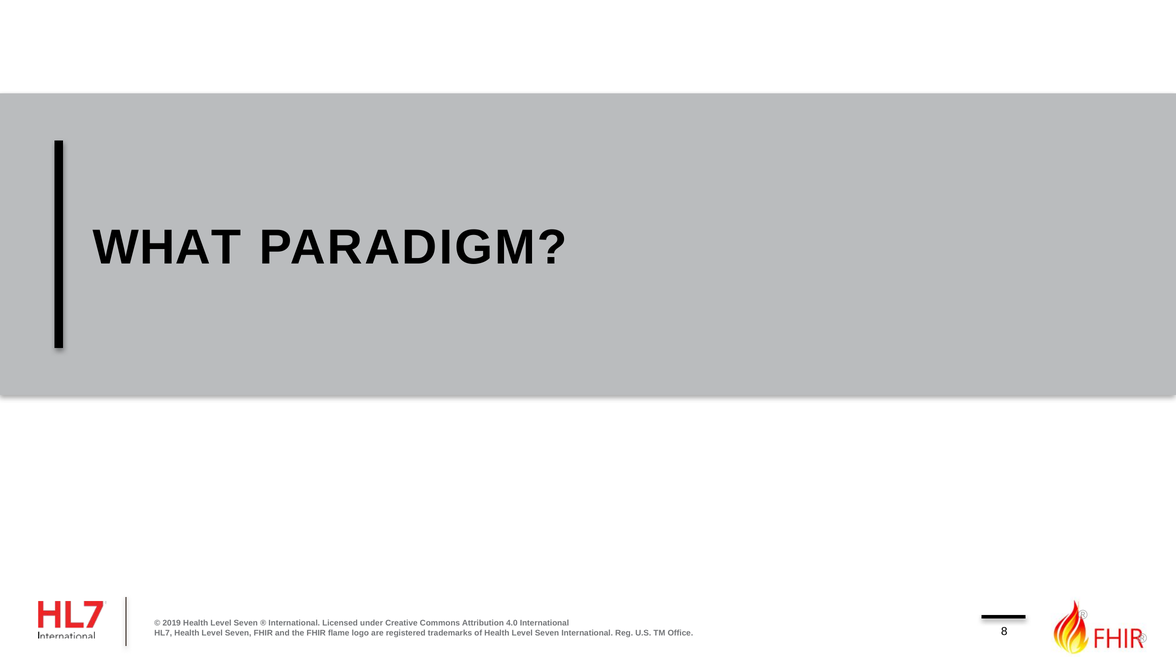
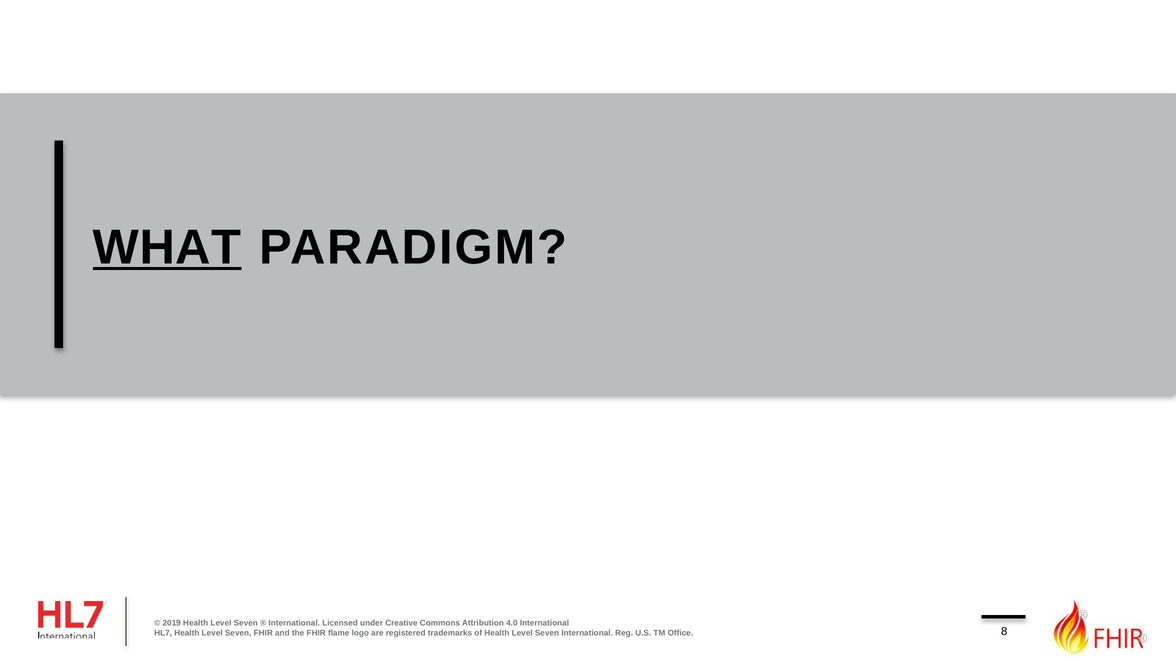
WHAT underline: none -> present (167, 247)
